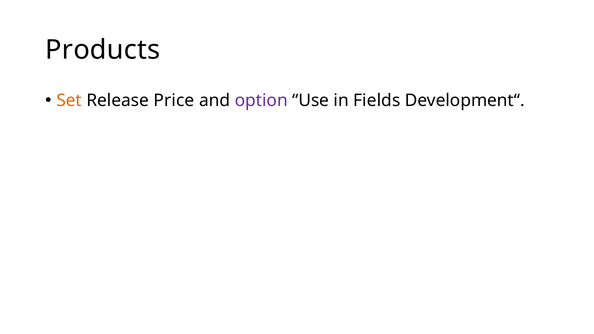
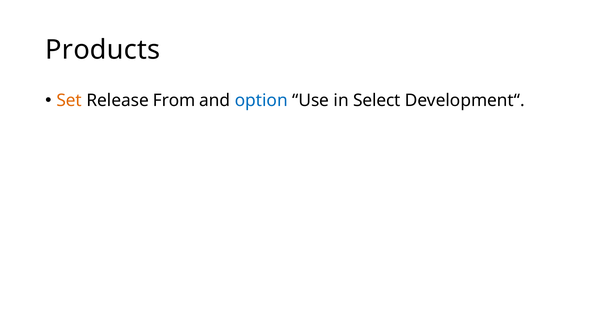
Price: Price -> From (174, 100)
option colour: purple -> blue (261, 100)
Fields: Fields -> Select (377, 100)
